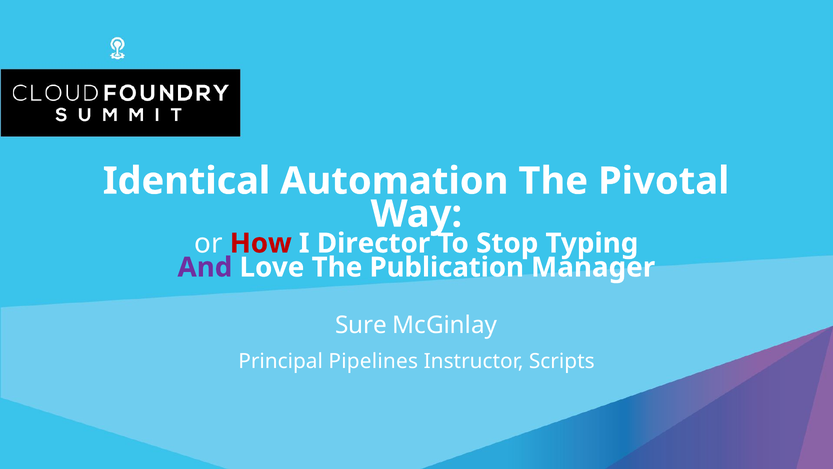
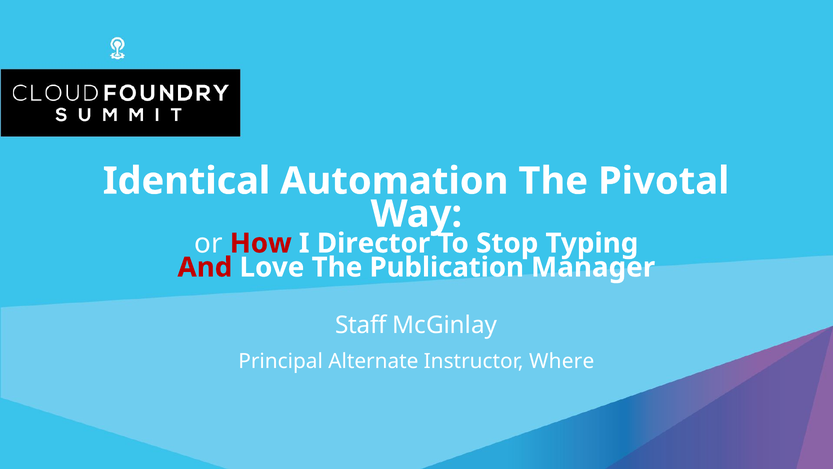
And colour: purple -> red (205, 267)
Sure: Sure -> Staff (361, 325)
Pipelines: Pipelines -> Alternate (373, 361)
Scripts: Scripts -> Where (562, 361)
